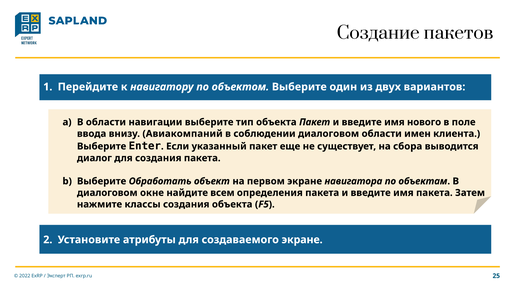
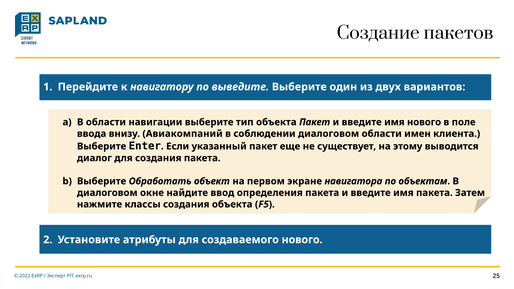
объектом: объектом -> выведите (240, 87)
сбора: сбора -> этому (408, 146)
всем: всем -> ввод (222, 193)
создаваемого экране: экране -> нового (302, 240)
